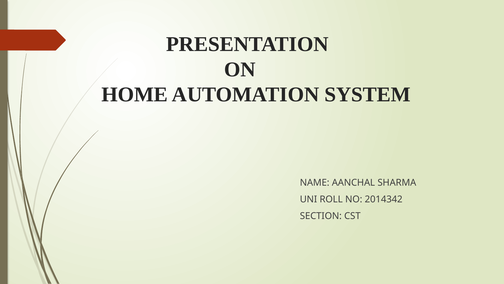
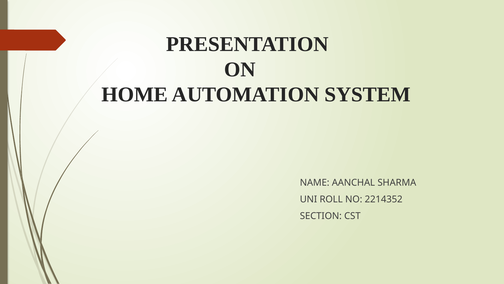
2014342: 2014342 -> 2214352 (384, 199)
